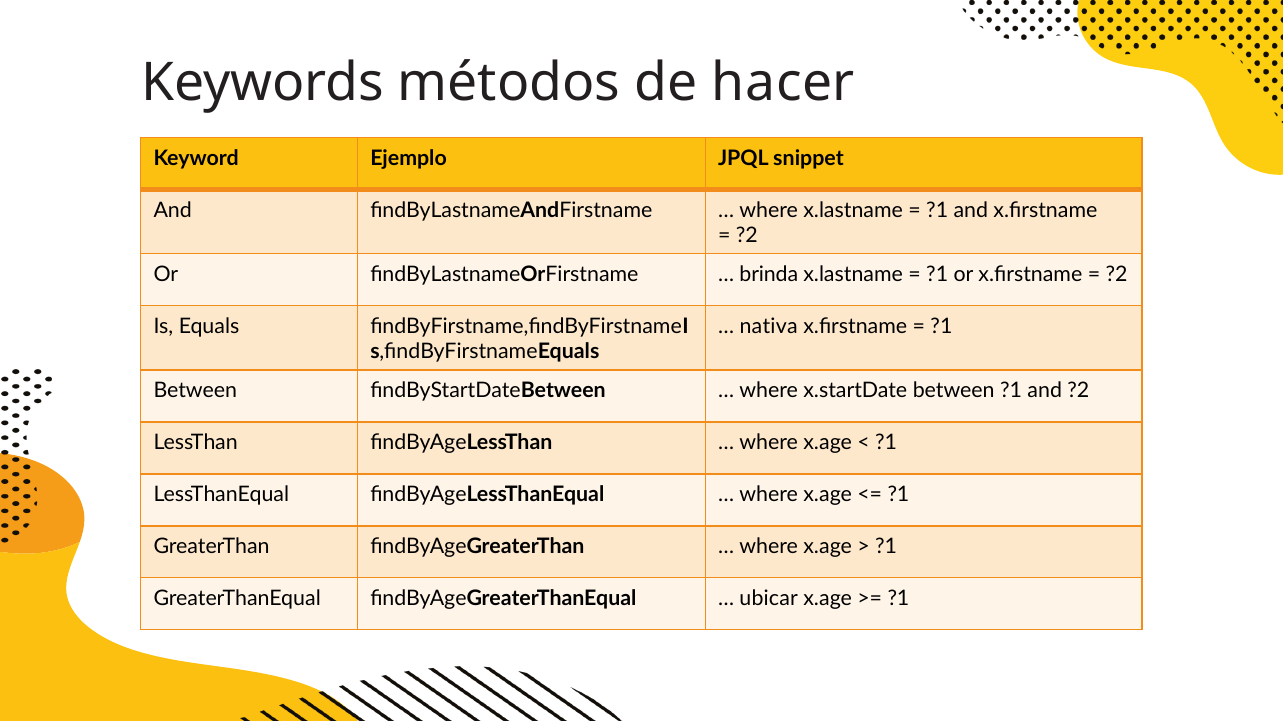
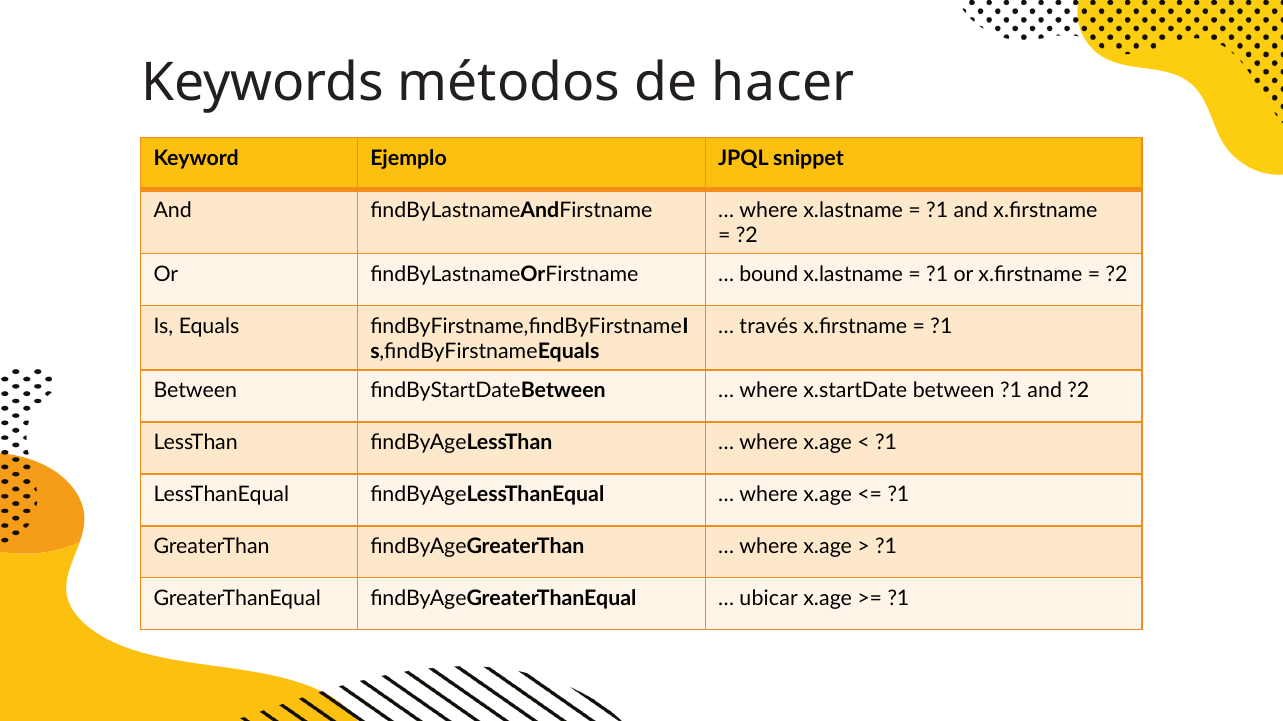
brinda: brinda -> bound (769, 275)
nativa: nativa -> través (769, 327)
